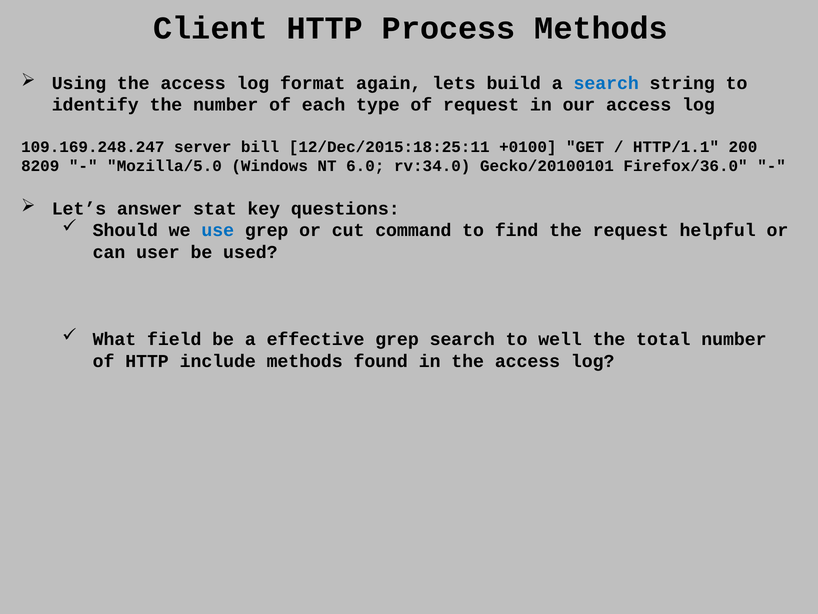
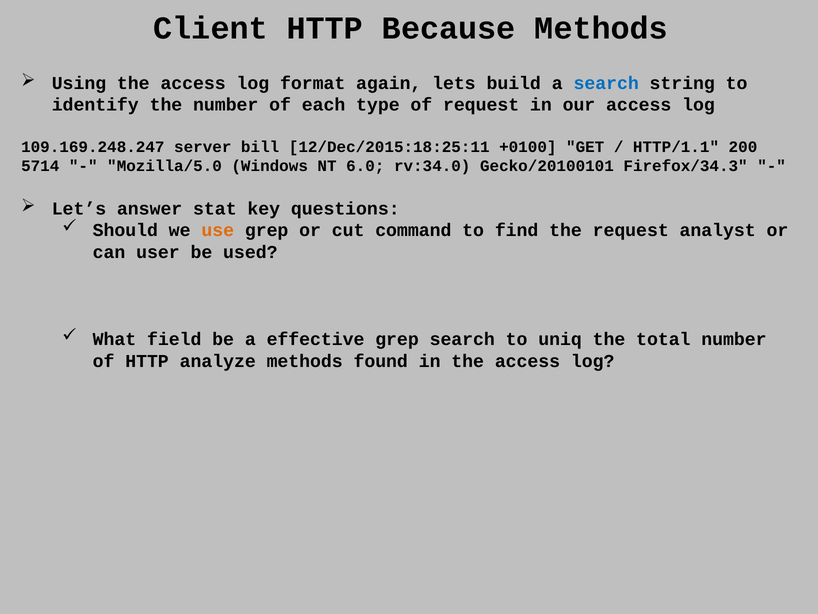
Process: Process -> Because (449, 28)
8209: 8209 -> 5714 (40, 166)
Firefox/36.0: Firefox/36.0 -> Firefox/34.3 (686, 166)
use colour: blue -> orange (218, 230)
helpful: helpful -> analyst (718, 230)
well: well -> uniq (560, 339)
include: include -> analyze (218, 361)
